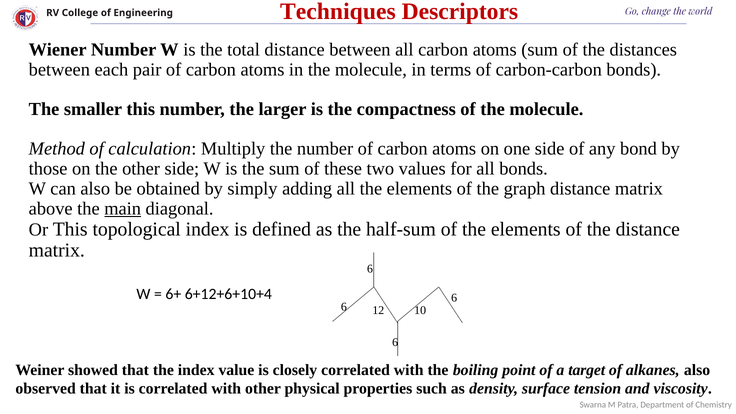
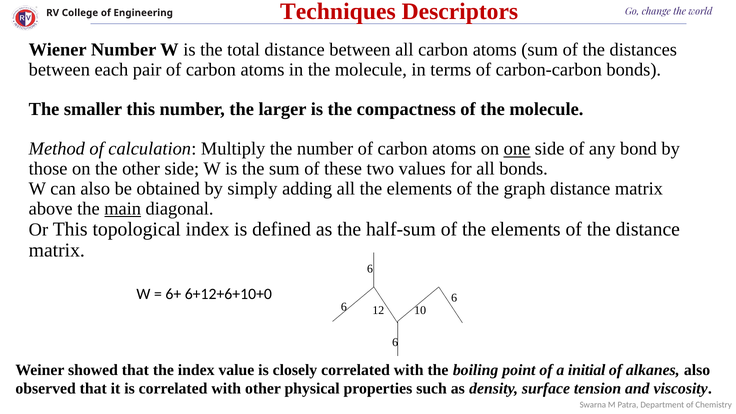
one underline: none -> present (517, 149)
6+12+6+10+4: 6+12+6+10+4 -> 6+12+6+10+0 (228, 294)
target: target -> initial (587, 370)
